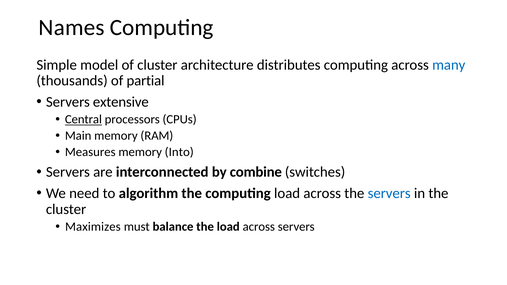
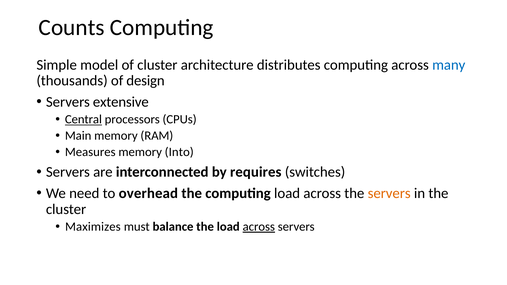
Names: Names -> Counts (72, 27)
partial: partial -> design (146, 81)
combine: combine -> requires (256, 172)
algorithm: algorithm -> overhead (148, 193)
servers colour: blue -> orange (389, 193)
across underline: none -> present (259, 227)
